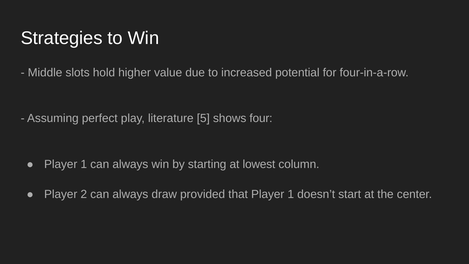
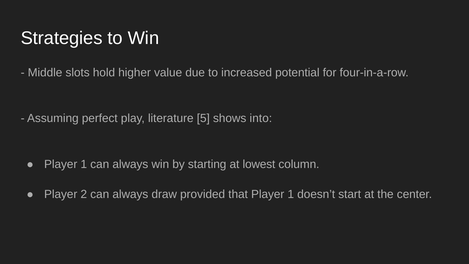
four: four -> into (261, 118)
